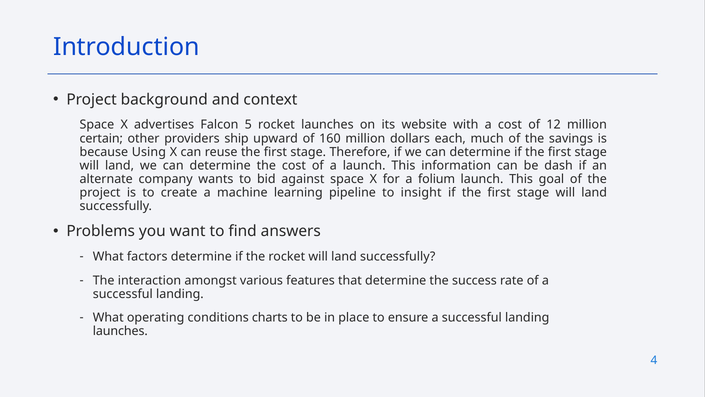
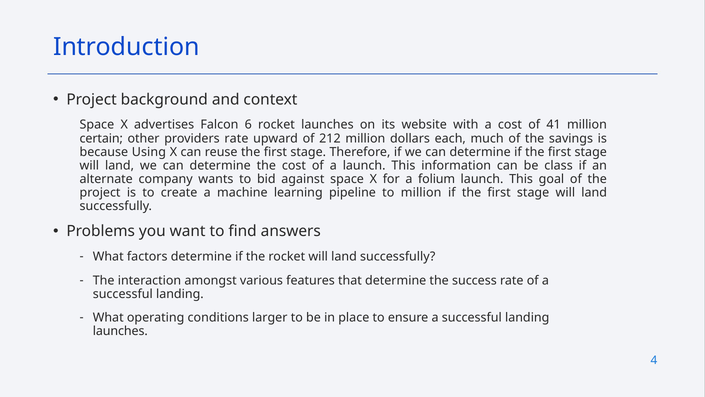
5: 5 -> 6 (248, 125)
12: 12 -> 41 (554, 125)
providers ship: ship -> rate (236, 138)
160: 160 -> 212 (330, 138)
dash: dash -> class (559, 165)
to insight: insight -> million (421, 192)
charts: charts -> larger (270, 317)
